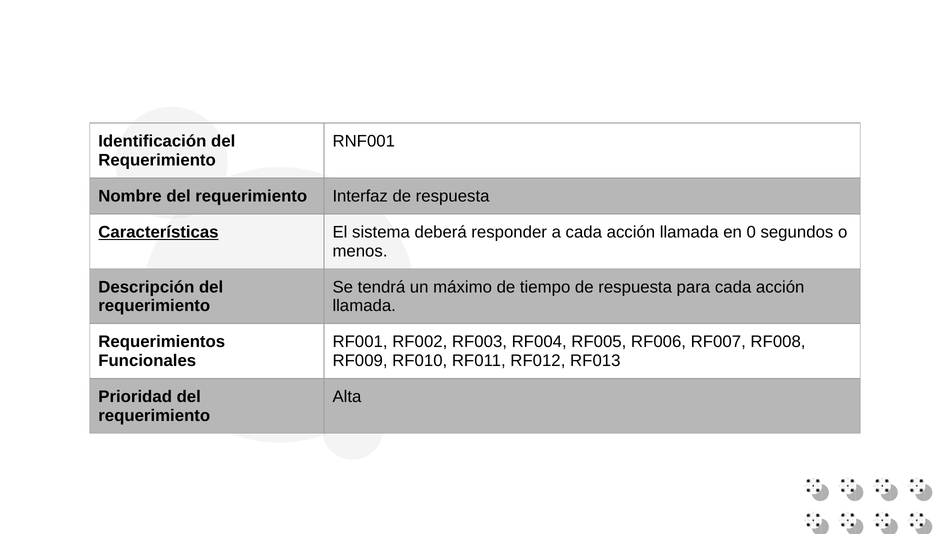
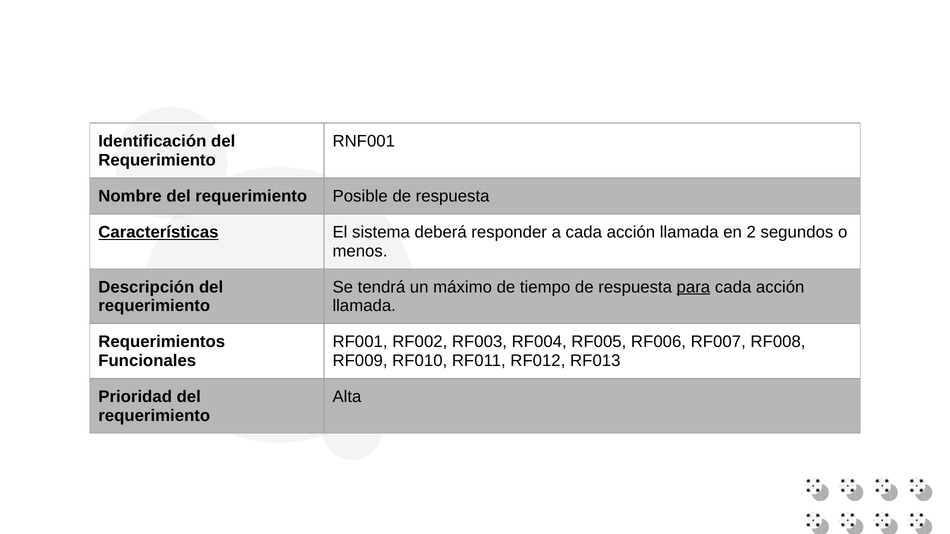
Interfaz: Interfaz -> Posible (360, 196)
0: 0 -> 2 (751, 232)
para underline: none -> present (693, 287)
